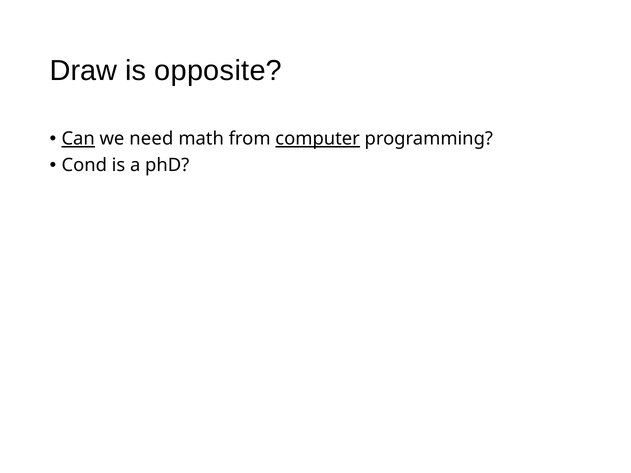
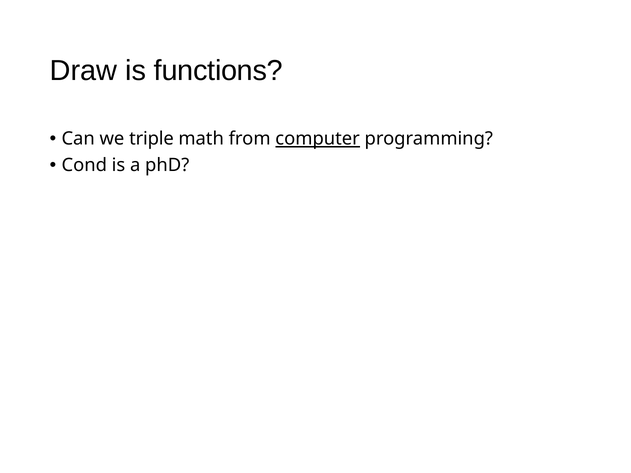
opposite: opposite -> functions (218, 71)
Can underline: present -> none (78, 139)
need: need -> triple (151, 139)
